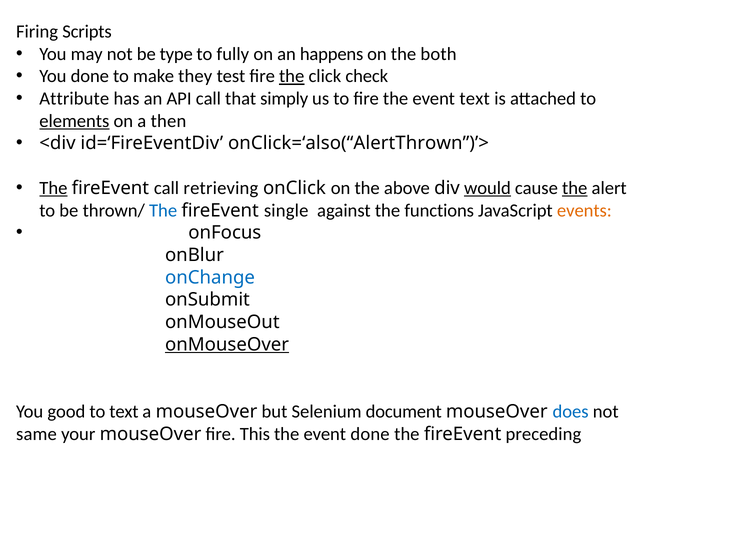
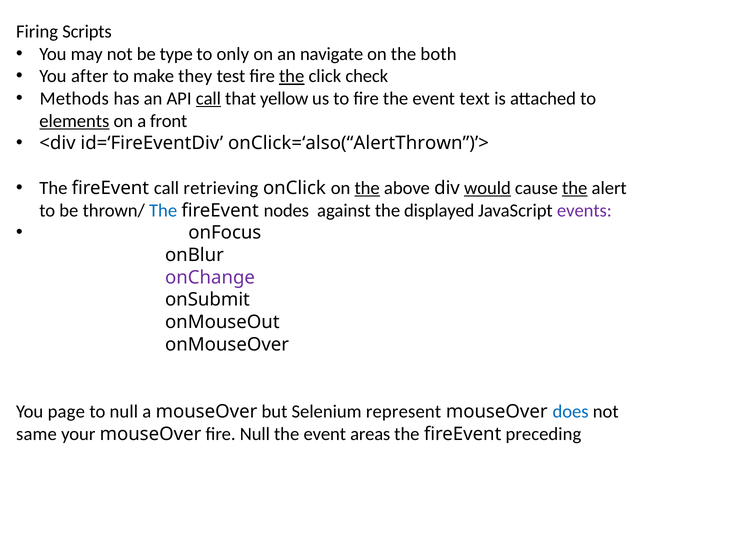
fully: fully -> only (233, 54)
happens: happens -> navigate (332, 54)
You done: done -> after (90, 76)
Attribute: Attribute -> Methods (74, 99)
call underline: none -> present (208, 99)
simply: simply -> yellow (284, 99)
then: then -> front (169, 121)
The underline: present -> none (53, 188)
the underline: none -> present (367, 188)
single: single -> nodes (286, 210)
functions: functions -> displayed (439, 210)
events colour: orange -> purple (584, 210)
onChange colour: blue -> purple (210, 277)
onMouseOver underline: present -> none (227, 344)
good: good -> page (66, 411)
to text: text -> null (124, 411)
document: document -> represent (404, 411)
fire This: This -> Null (255, 434)
event done: done -> areas (370, 434)
